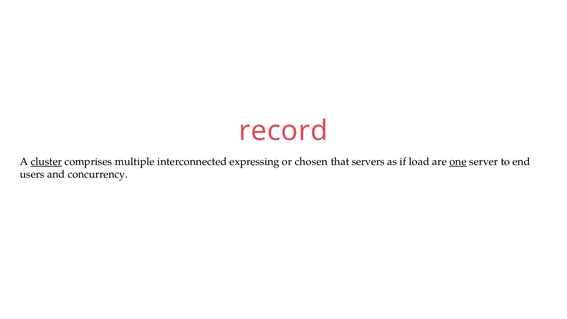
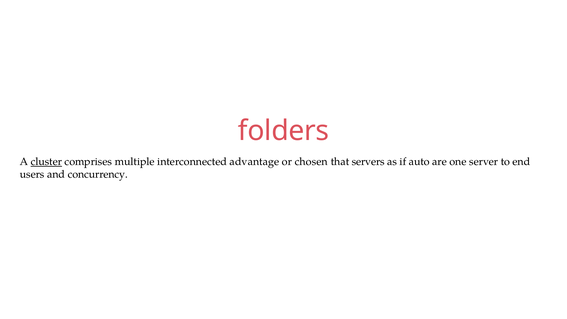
record: record -> folders (284, 131)
expressing: expressing -> advantage (254, 162)
load: load -> auto (419, 162)
one underline: present -> none (458, 162)
